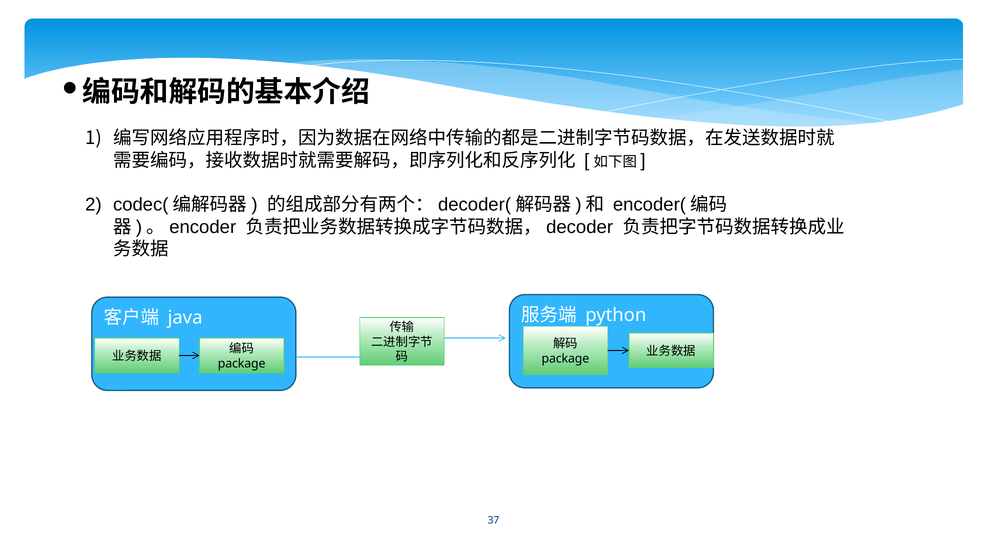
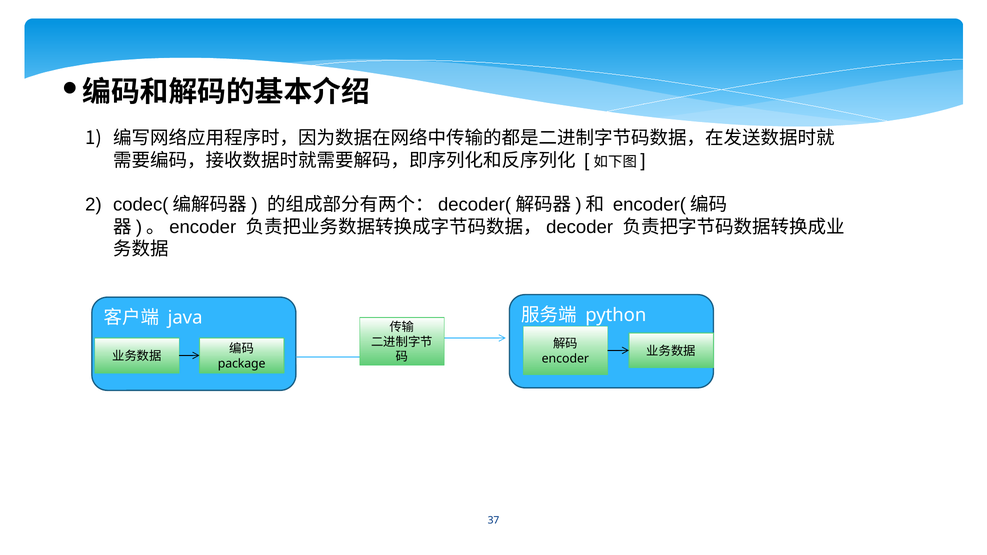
package: package -> encoder (565, 359)
